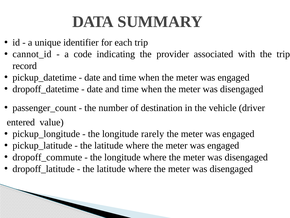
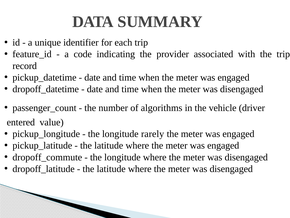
cannot_id: cannot_id -> feature_id (32, 54)
destination: destination -> algorithms (162, 108)
